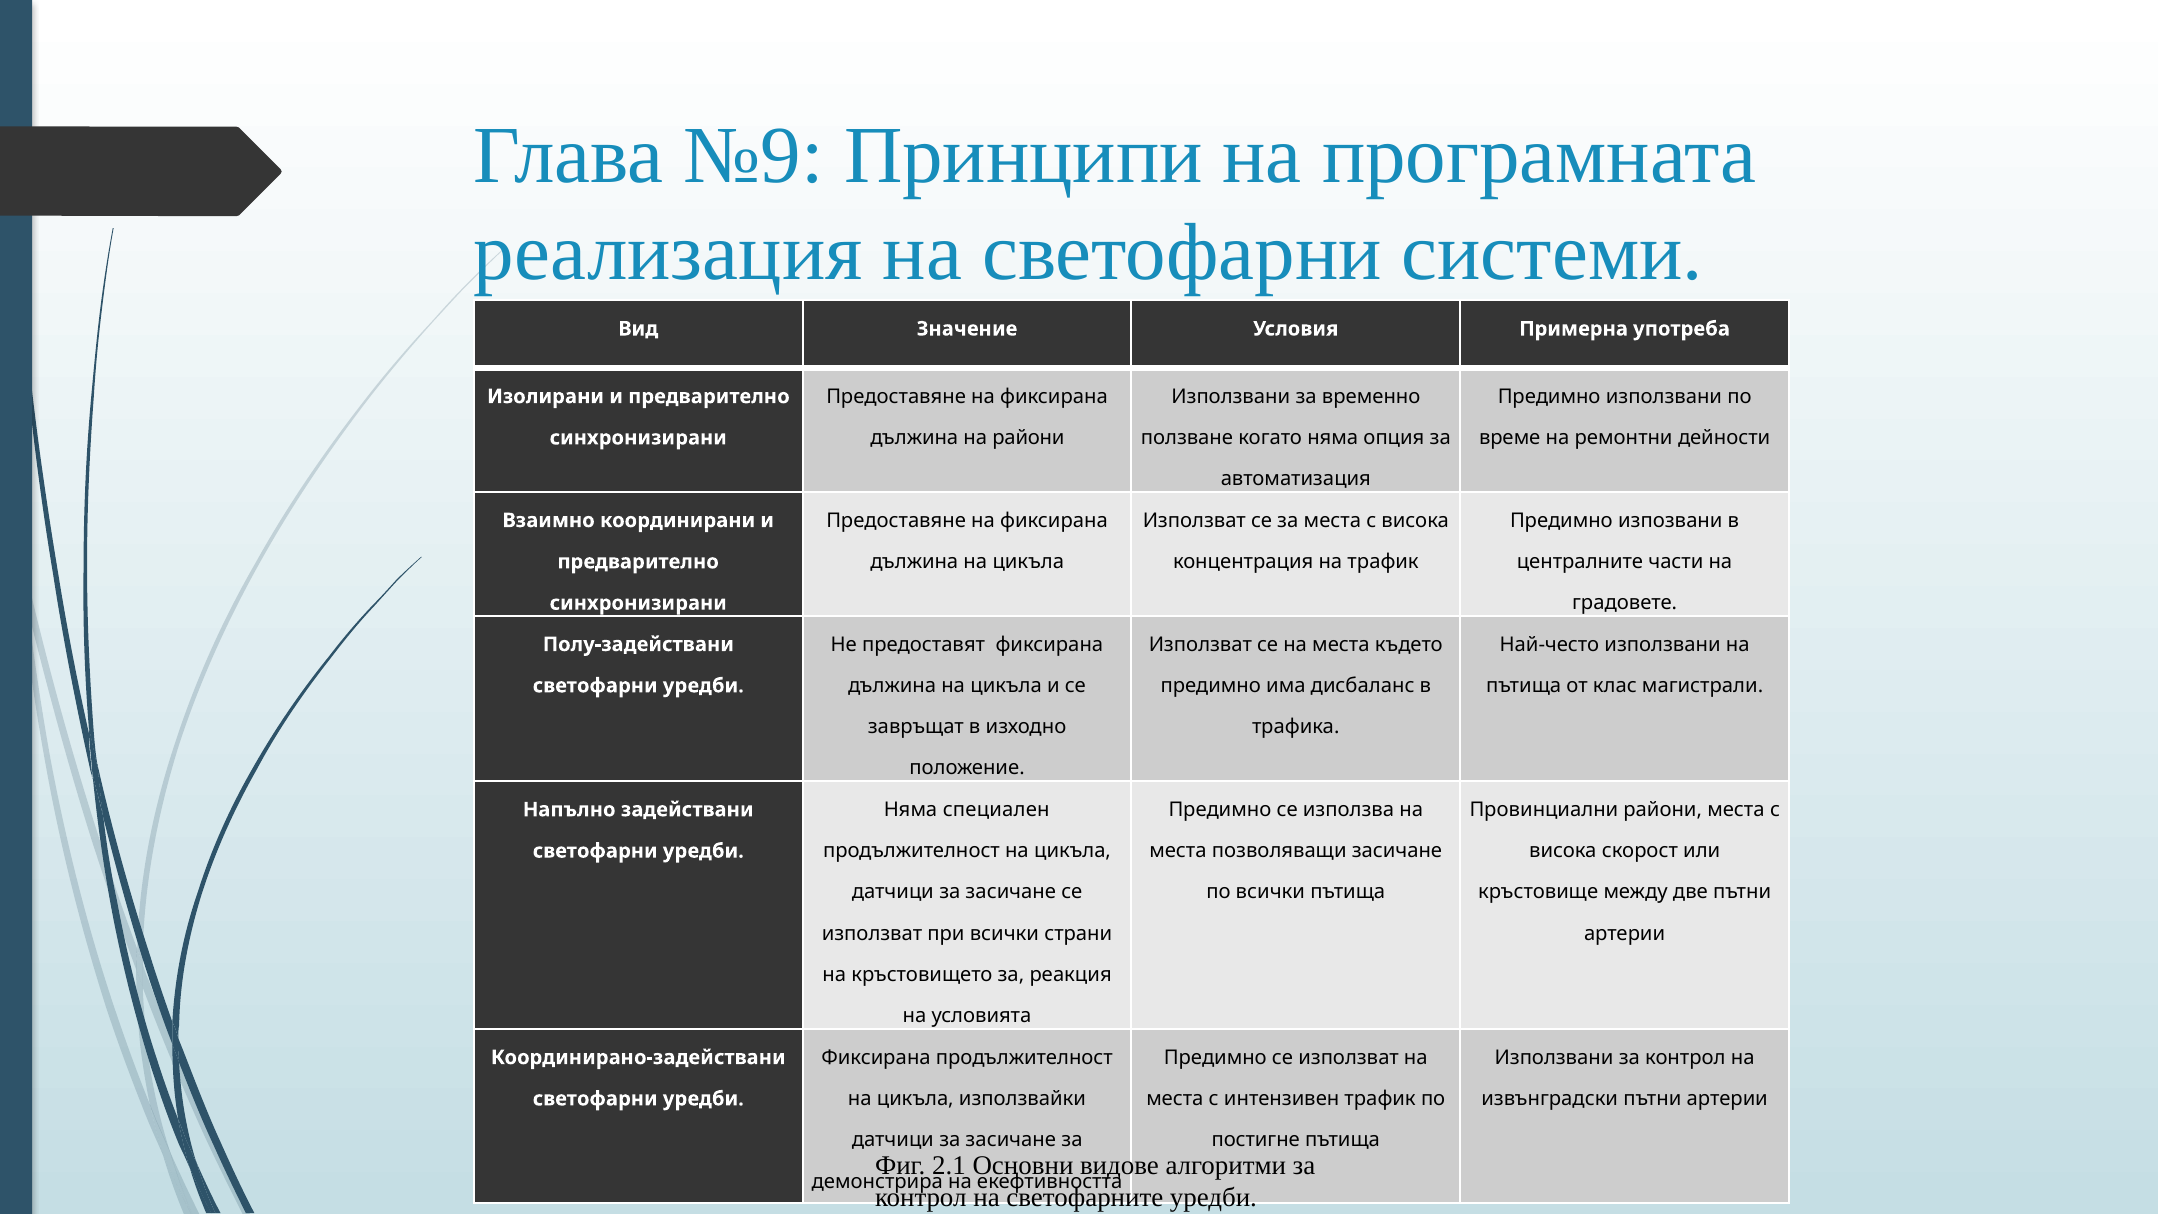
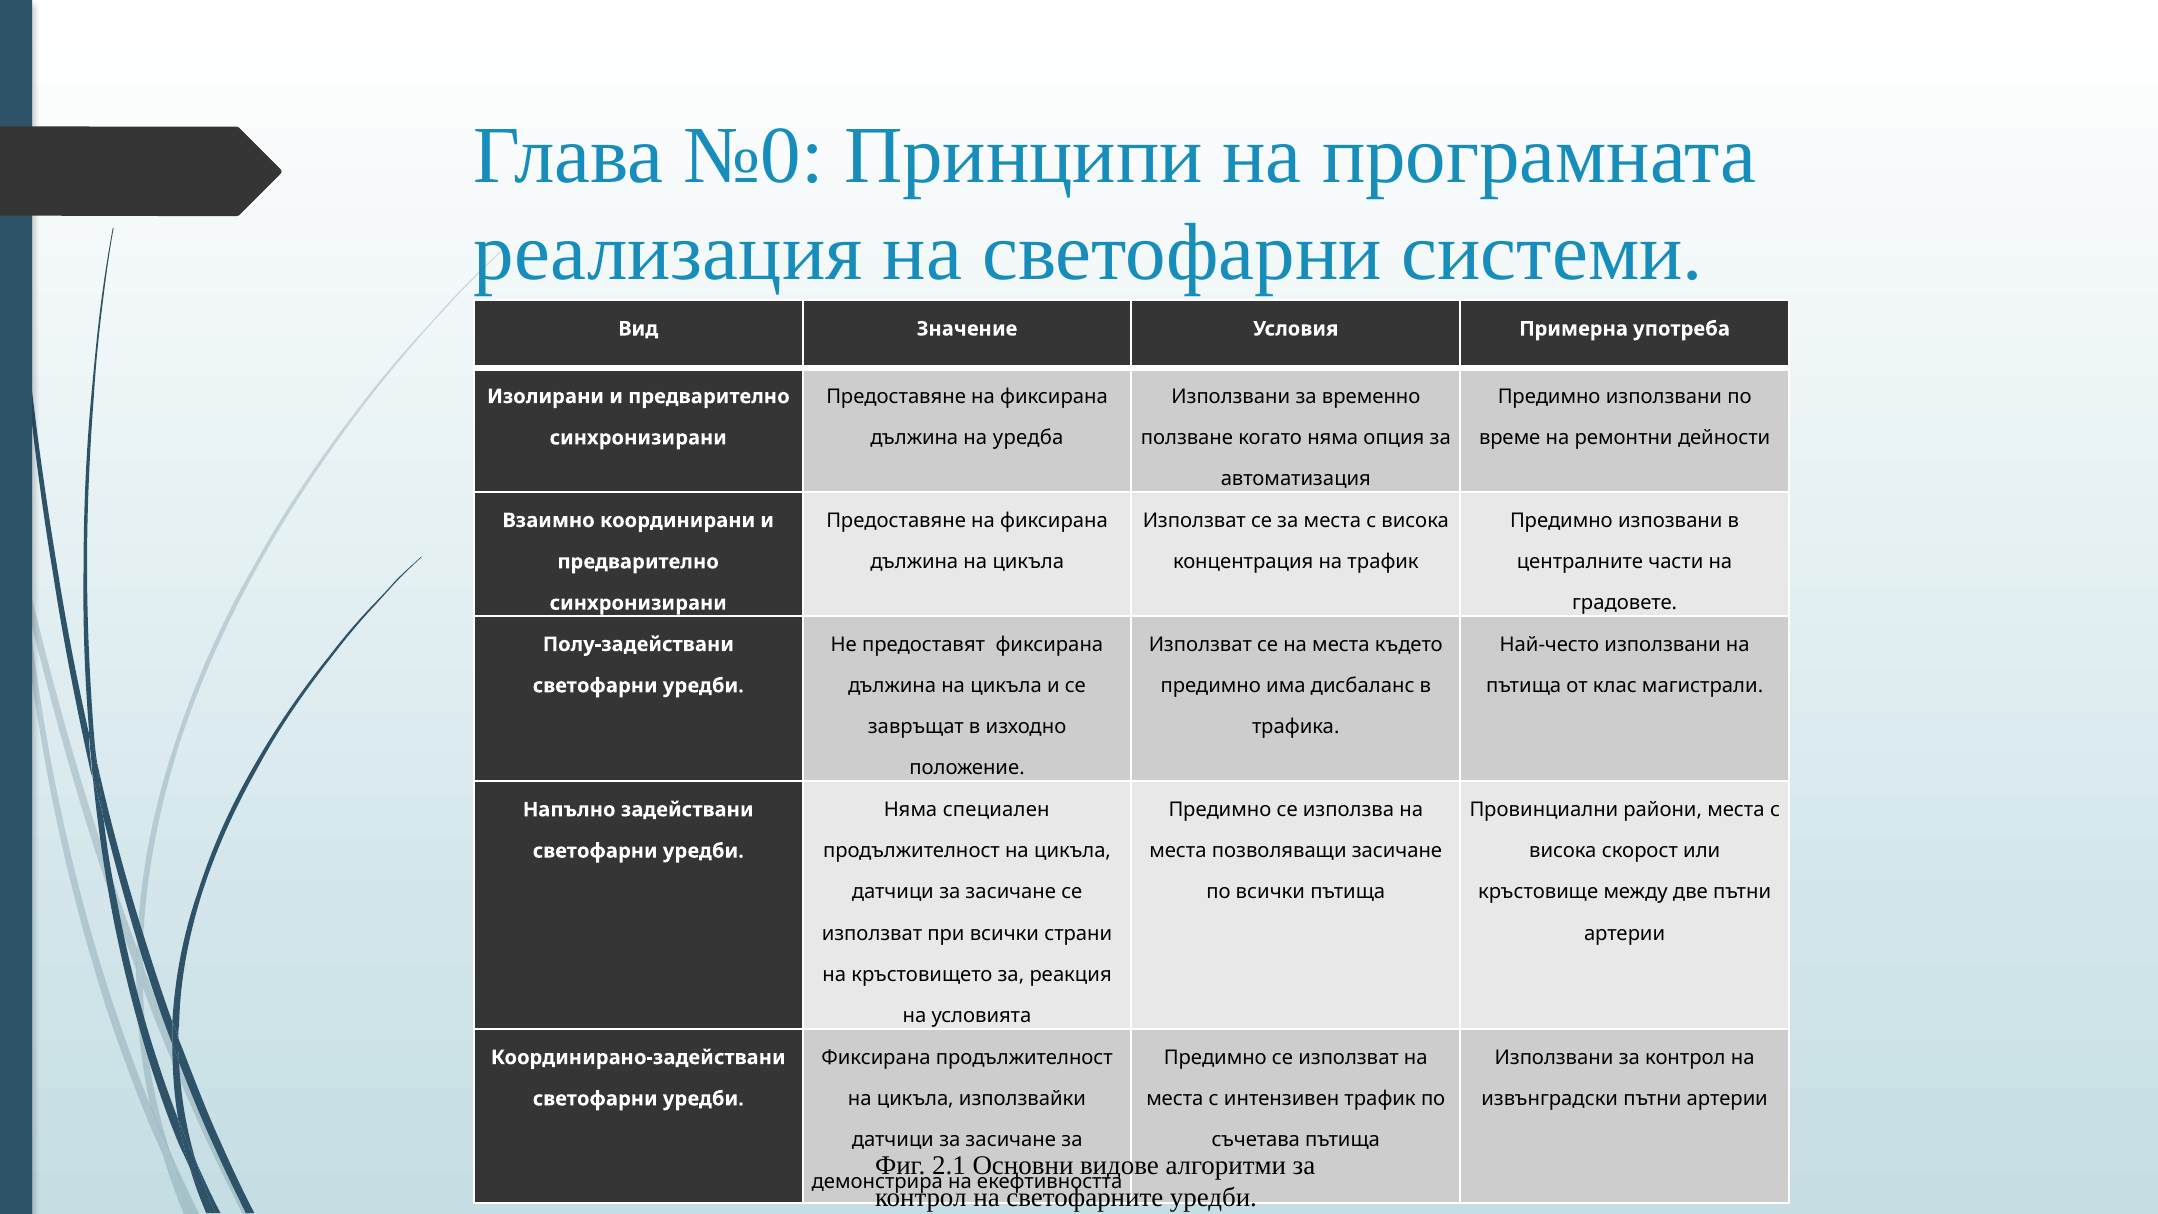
№9: №9 -> №0 (754, 155)
на райони: райони -> уредба (1028, 438)
постигне: постигне -> съчетава (1256, 1140)
